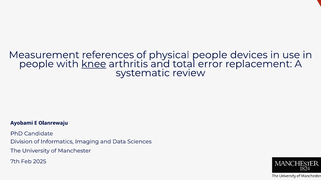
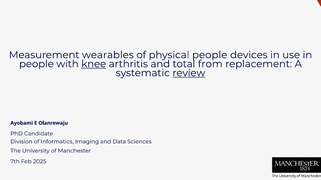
references: references -> wearables (108, 55)
error: error -> from (210, 64)
review underline: none -> present (189, 73)
